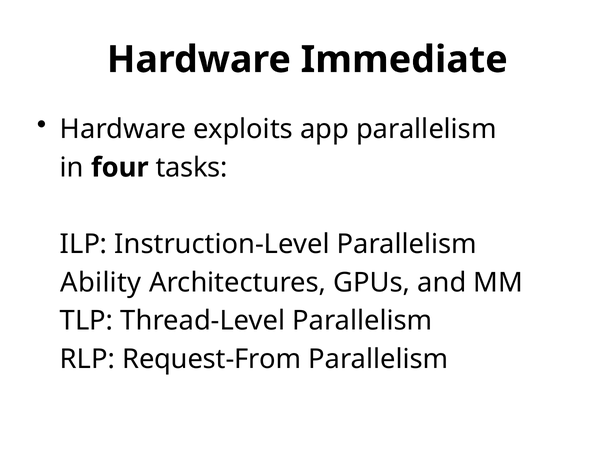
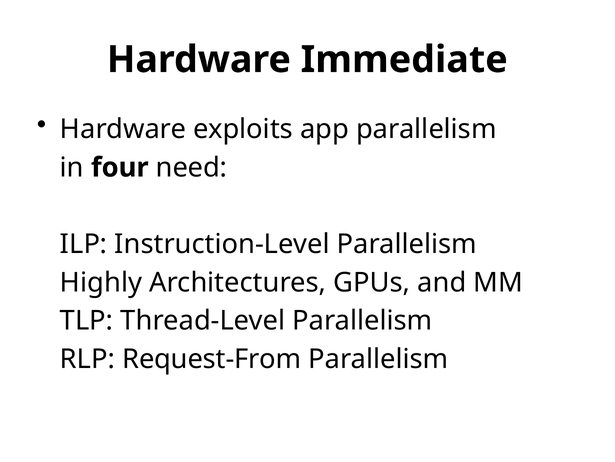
tasks: tasks -> need (191, 167)
Ability: Ability -> Highly (101, 282)
